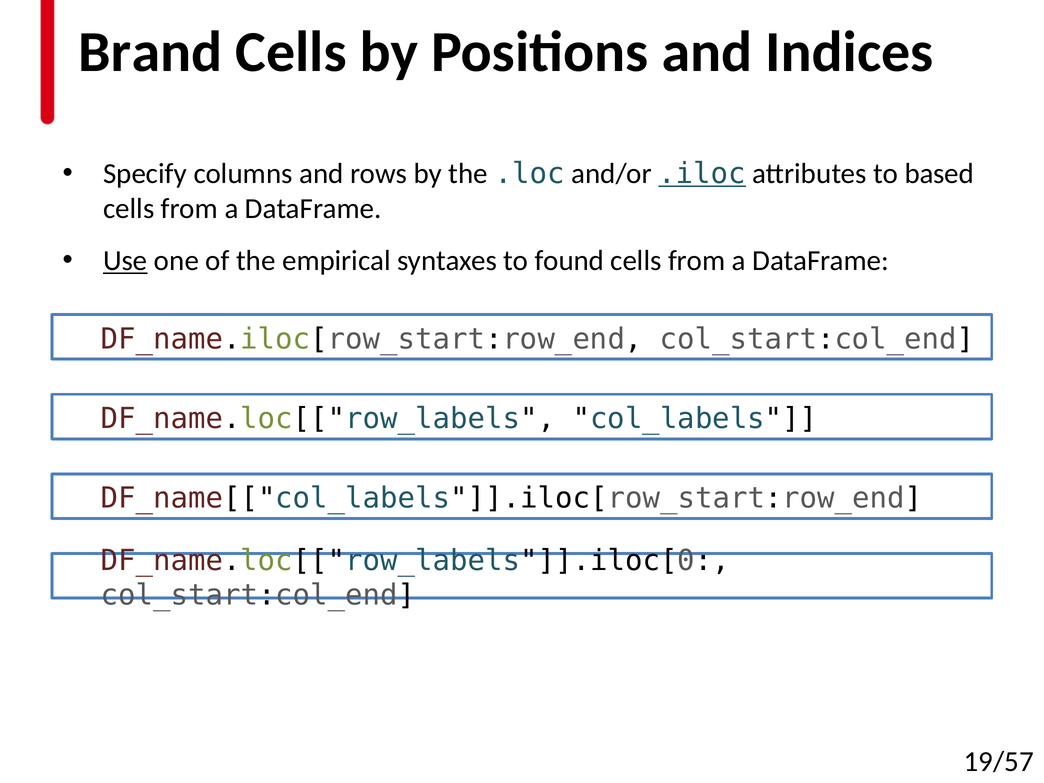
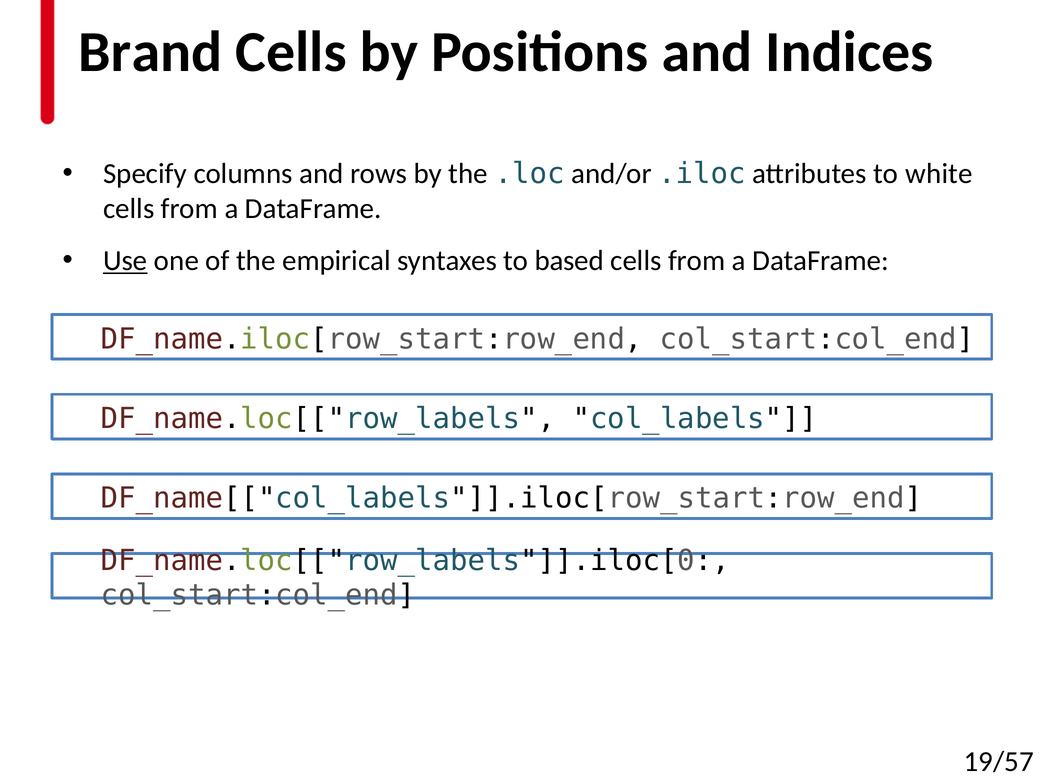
.iloc underline: present -> none (702, 174)
based: based -> white (939, 174)
found: found -> based (569, 261)
